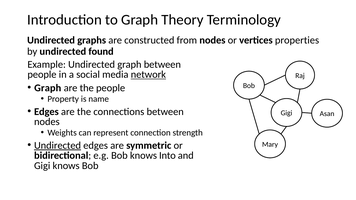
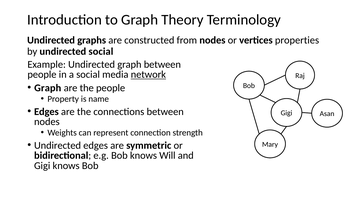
undirected found: found -> social (101, 52)
Undirected underline: present -> none (58, 146)
Into: Into -> Will (167, 156)
